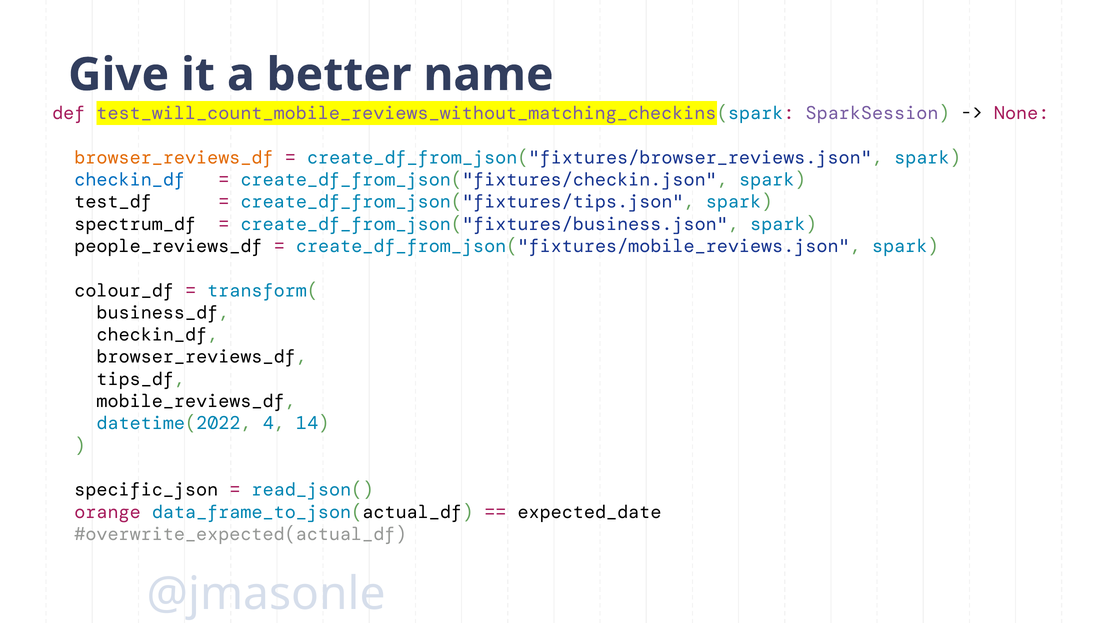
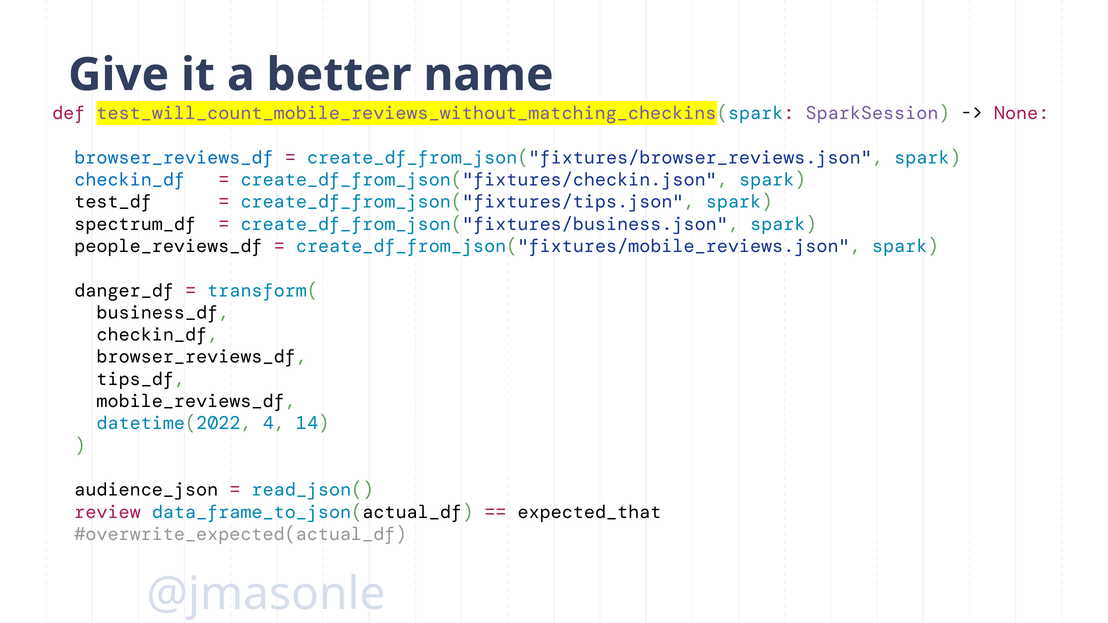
browser_reviews_df colour: orange -> blue (174, 158)
colour_df: colour_df -> danger_df (124, 291)
specific_json: specific_json -> audience_json (146, 490)
orange: orange -> review (108, 512)
expected_date: expected_date -> expected_that (589, 512)
